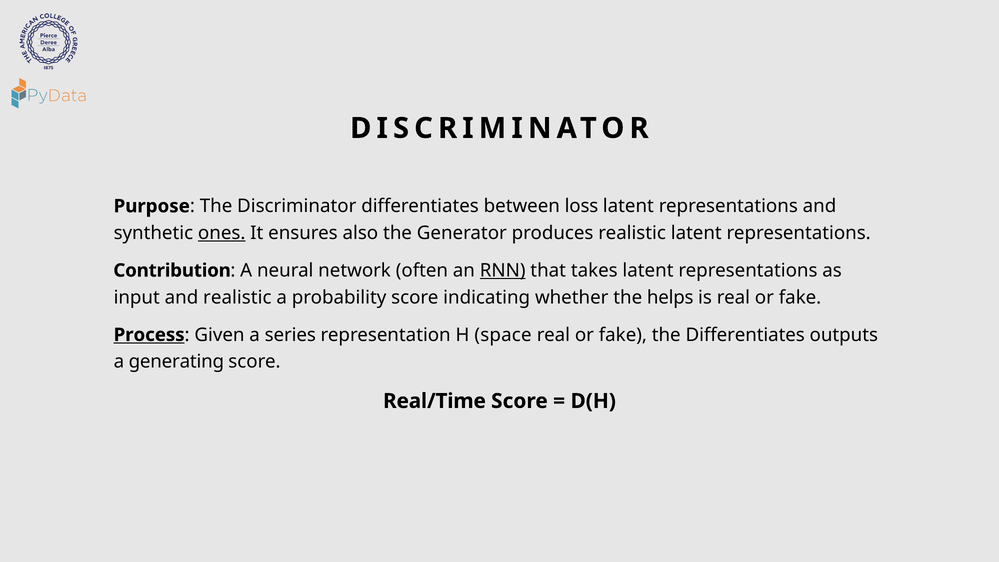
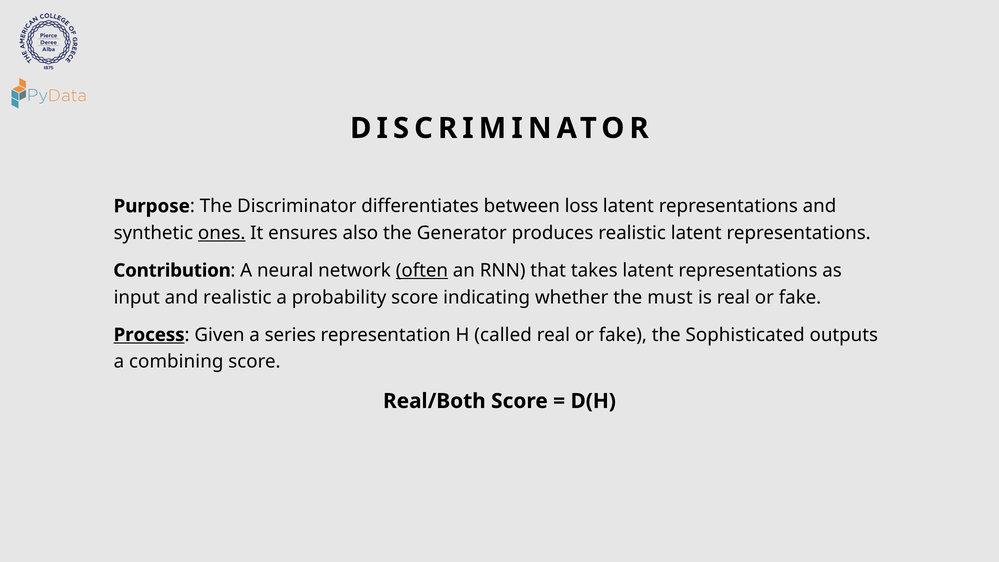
often underline: none -> present (422, 270)
RNN underline: present -> none (503, 270)
helps: helps -> must (670, 297)
space: space -> called (503, 335)
the Differentiates: Differentiates -> Sophisticated (745, 335)
generating: generating -> combining (176, 362)
Real/Time: Real/Time -> Real/Both (434, 401)
